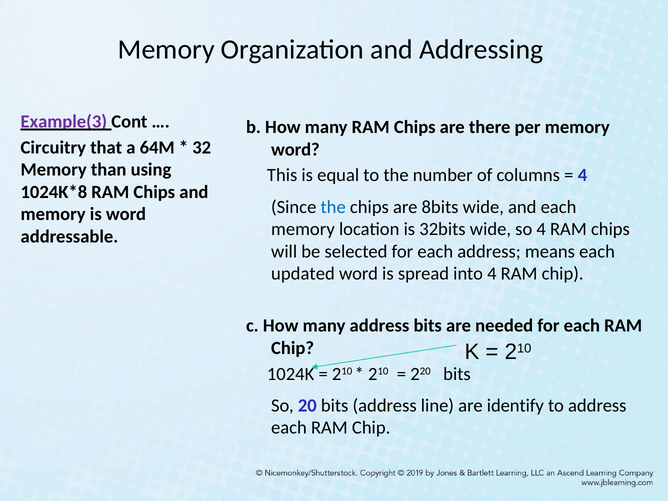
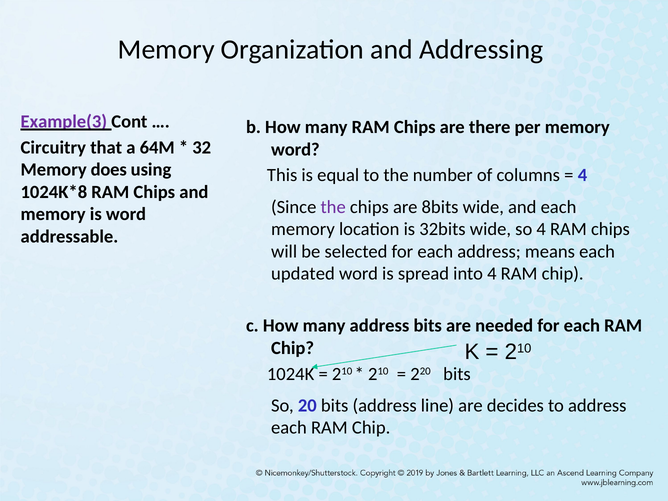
than: than -> does (109, 170)
the colour: blue -> purple (333, 207)
identify: identify -> decides (515, 406)
